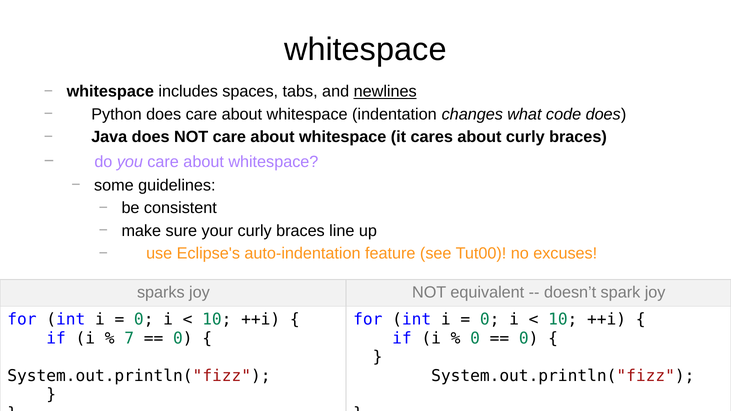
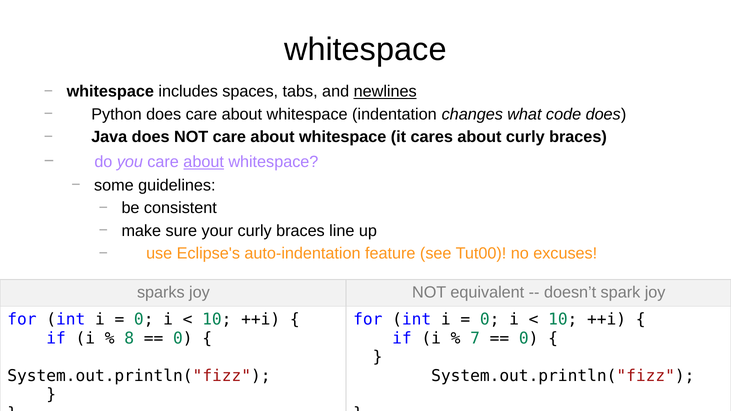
about underline: none -> present (204, 162)
7: 7 -> 8 (129, 338)
0: 0 -> 7 (475, 338)
